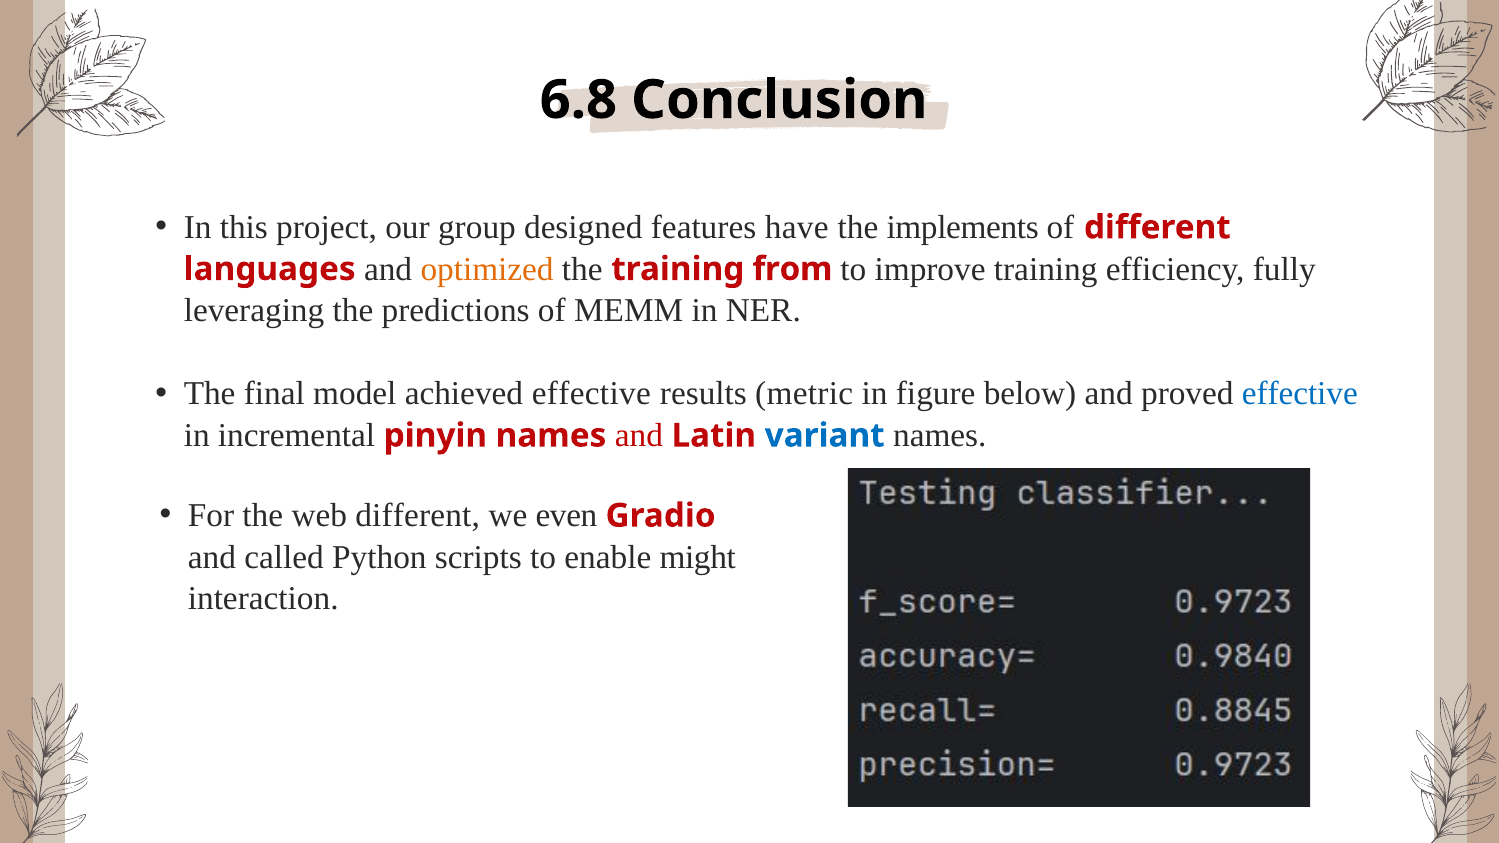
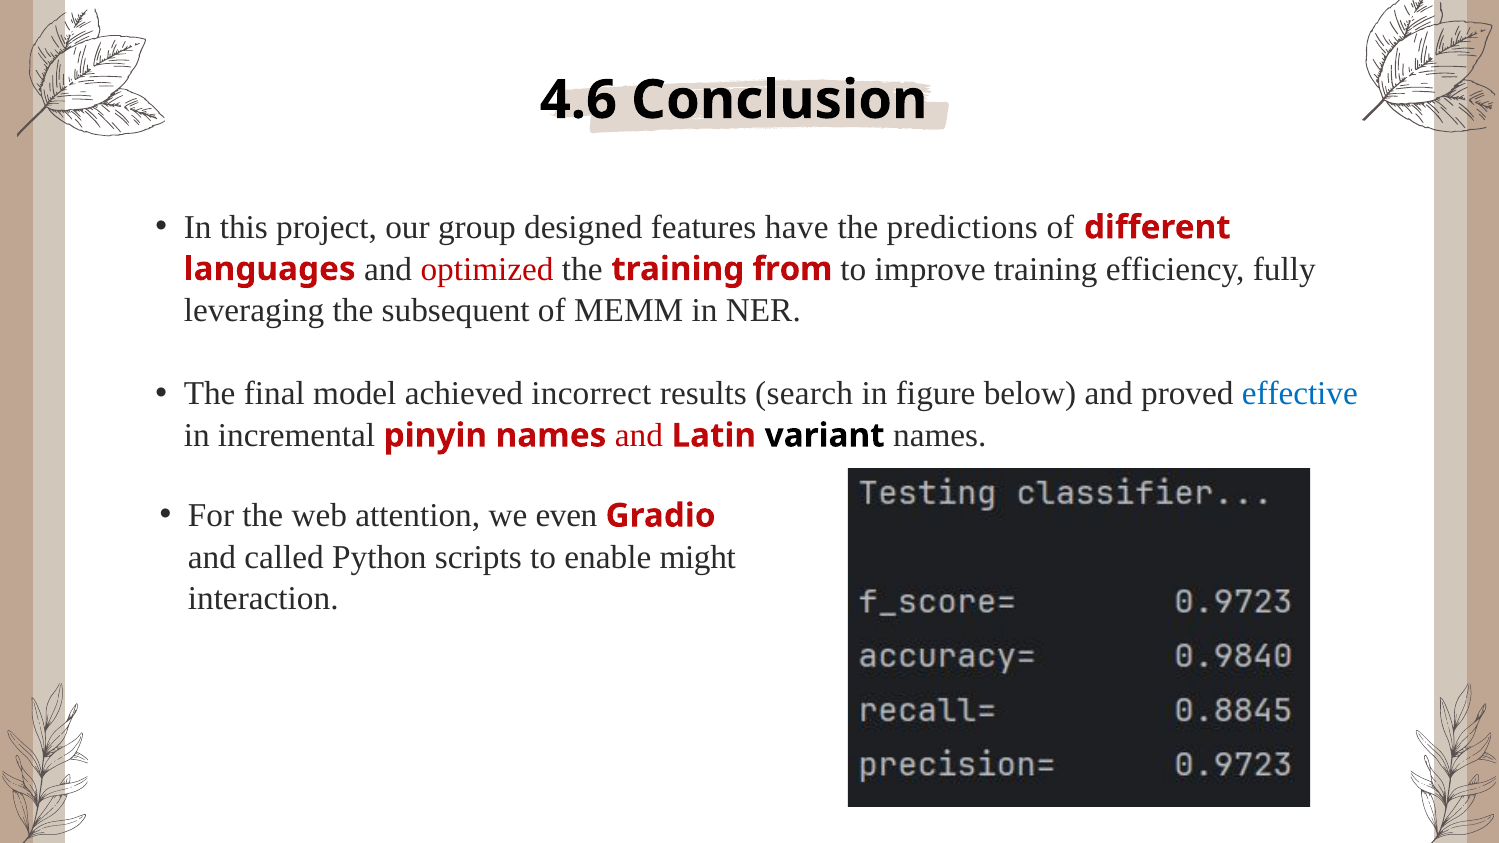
6.8: 6.8 -> 4.6 (578, 100)
implements: implements -> predictions (962, 227)
optimized colour: orange -> red (487, 269)
predictions: predictions -> subsequent (456, 311)
achieved effective: effective -> incorrect (591, 394)
metric: metric -> search (804, 394)
variant colour: blue -> black (825, 436)
web different: different -> attention (418, 516)
